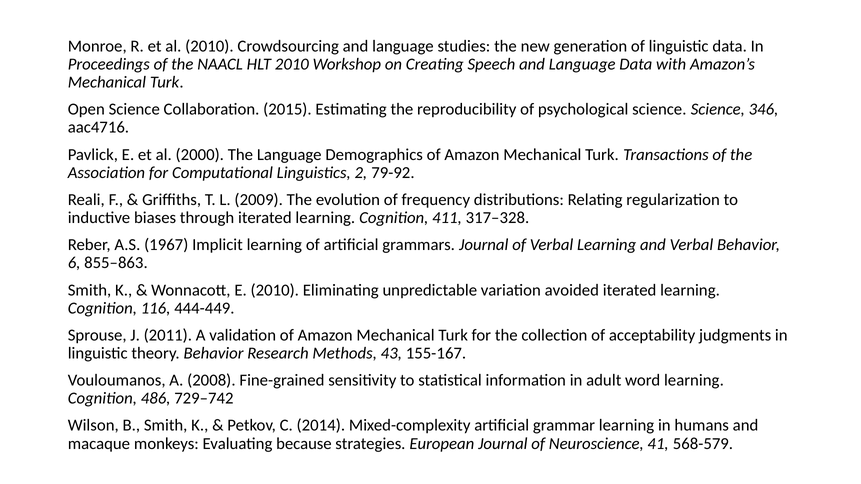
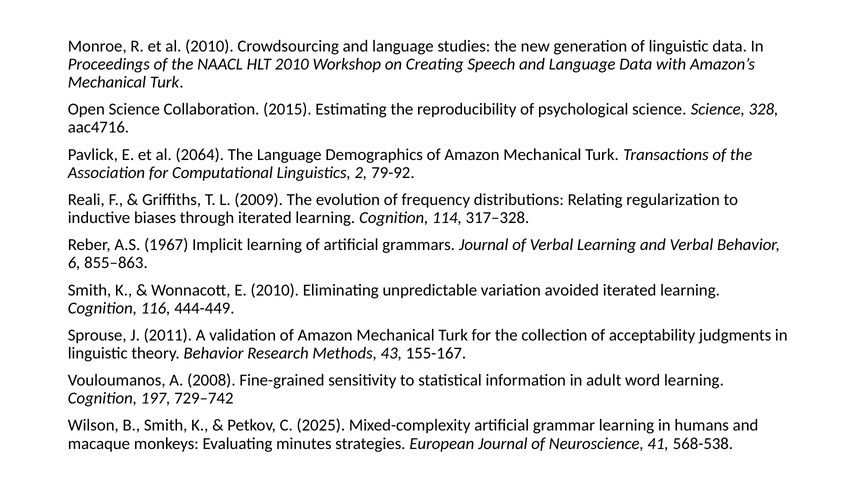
346: 346 -> 328 (763, 109)
2000: 2000 -> 2064 (200, 155)
411: 411 -> 114 (447, 218)
486: 486 -> 197 (156, 399)
2014: 2014 -> 2025 (321, 426)
because: because -> minutes (304, 444)
568-579: 568-579 -> 568-538 (703, 444)
